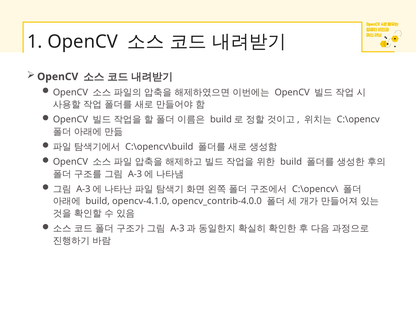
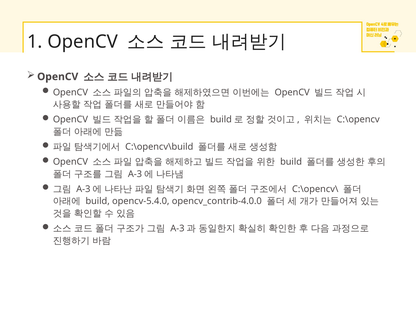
opencv-4.1.0: opencv-4.1.0 -> opencv-5.4.0 (141, 201)
